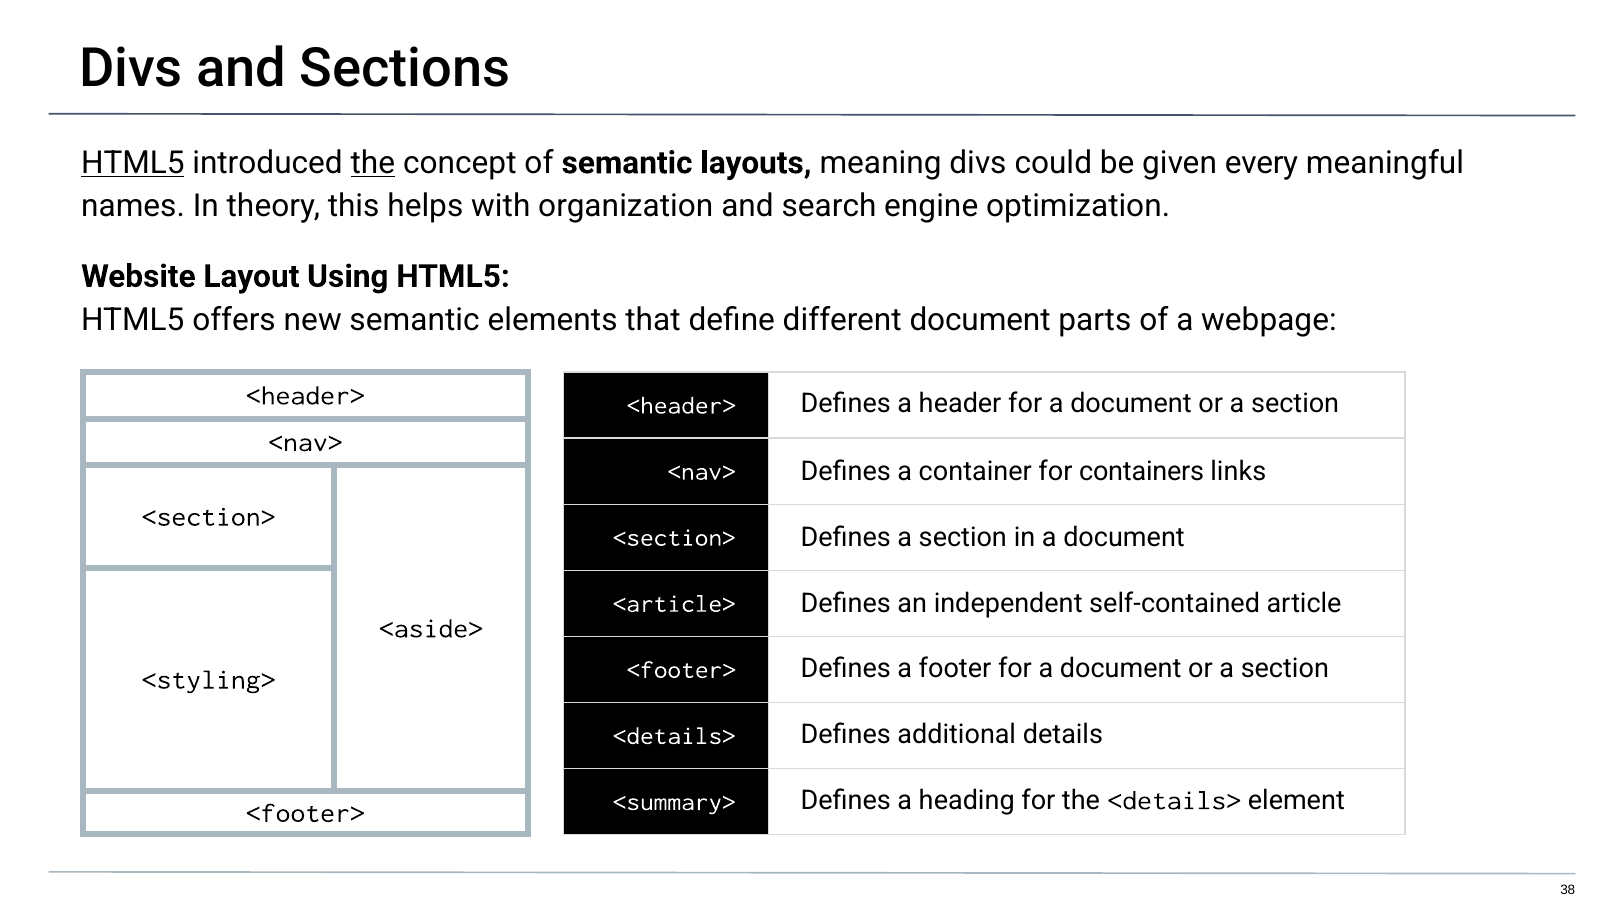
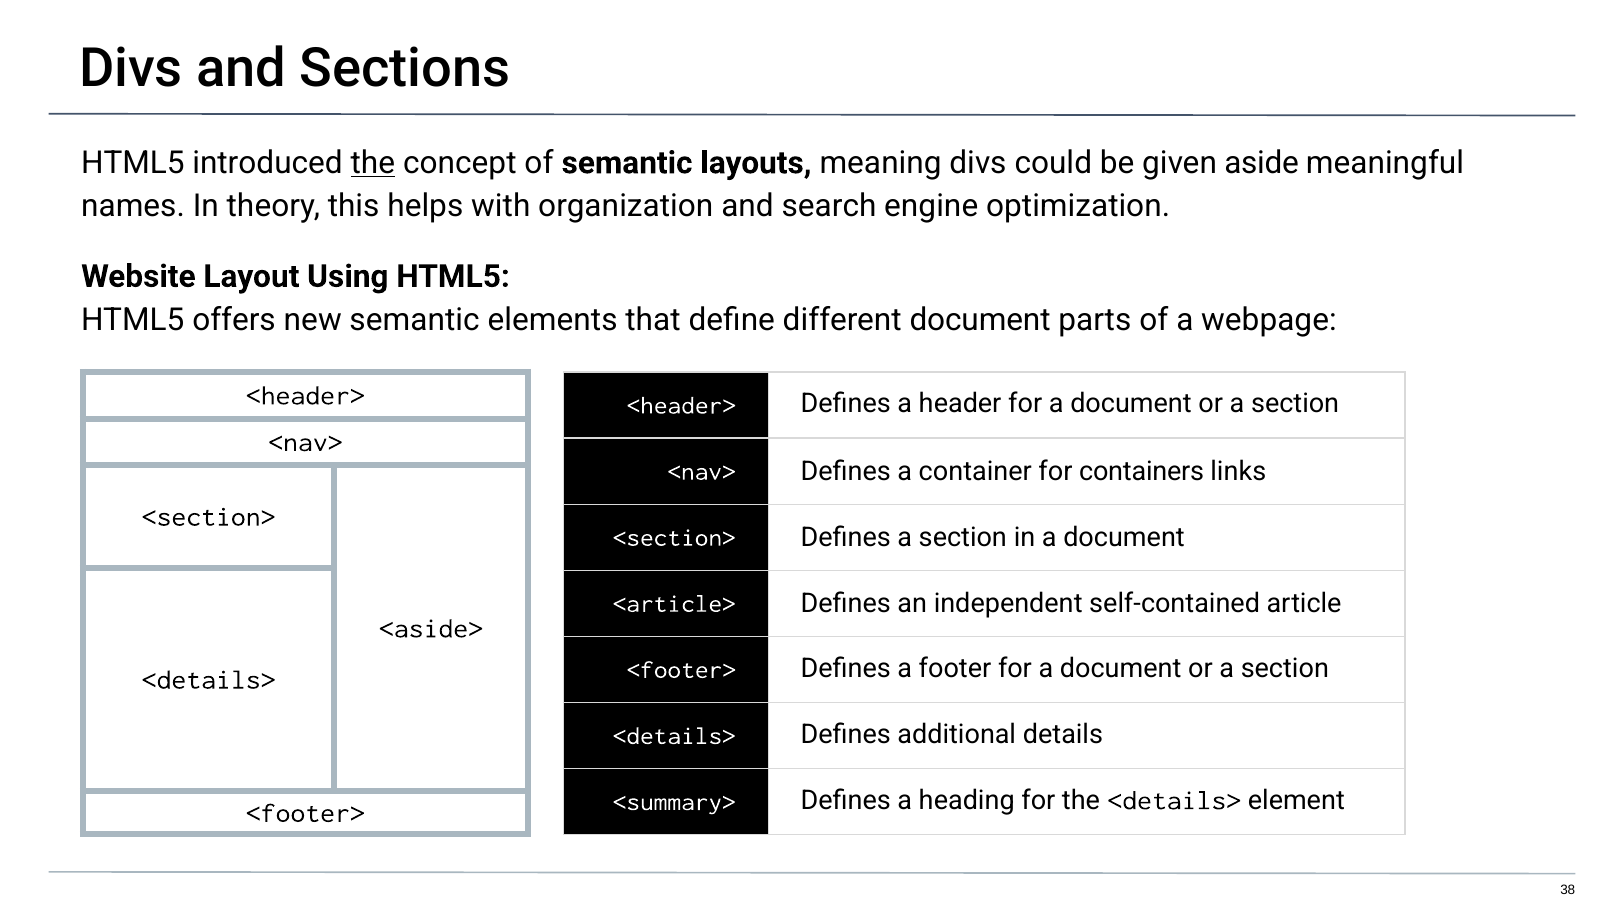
HTML5 underline: present -> none (133, 163)
every: every -> aside (1262, 163)
<styling>: <styling> -> <details> (209, 679)
